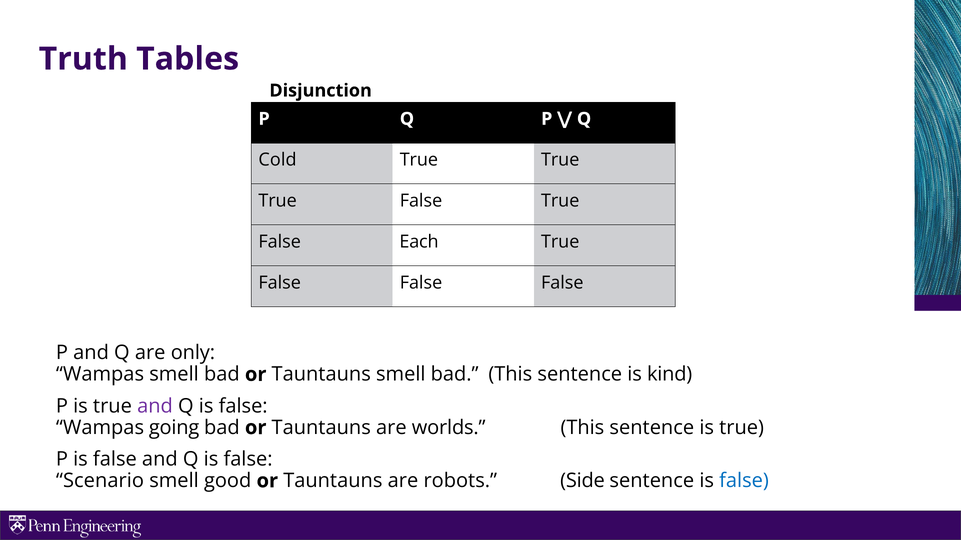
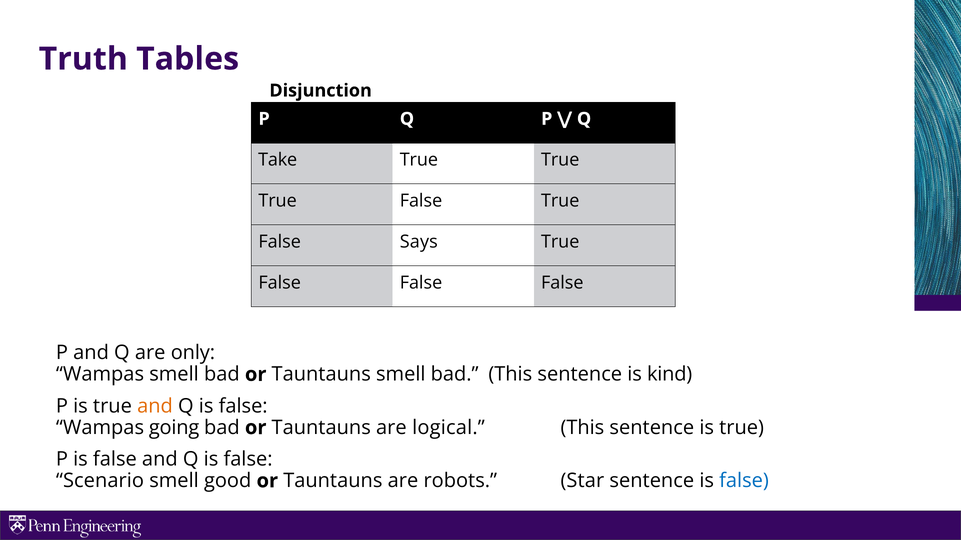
Cold: Cold -> Take (278, 160)
Each: Each -> Says (419, 242)
and colour: purple -> orange (155, 406)
worlds: worlds -> logical (449, 428)
Side: Side -> Star (582, 481)
